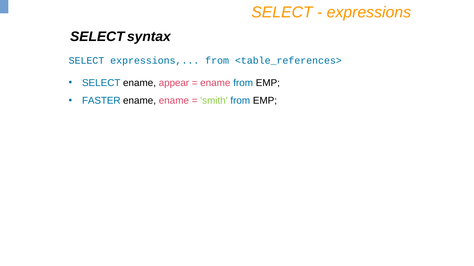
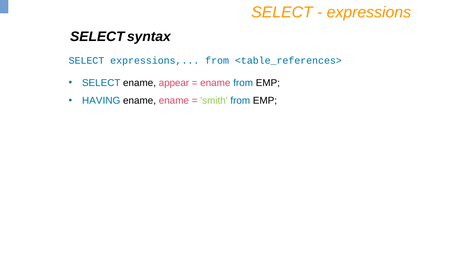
FASTER: FASTER -> HAVING (101, 101)
